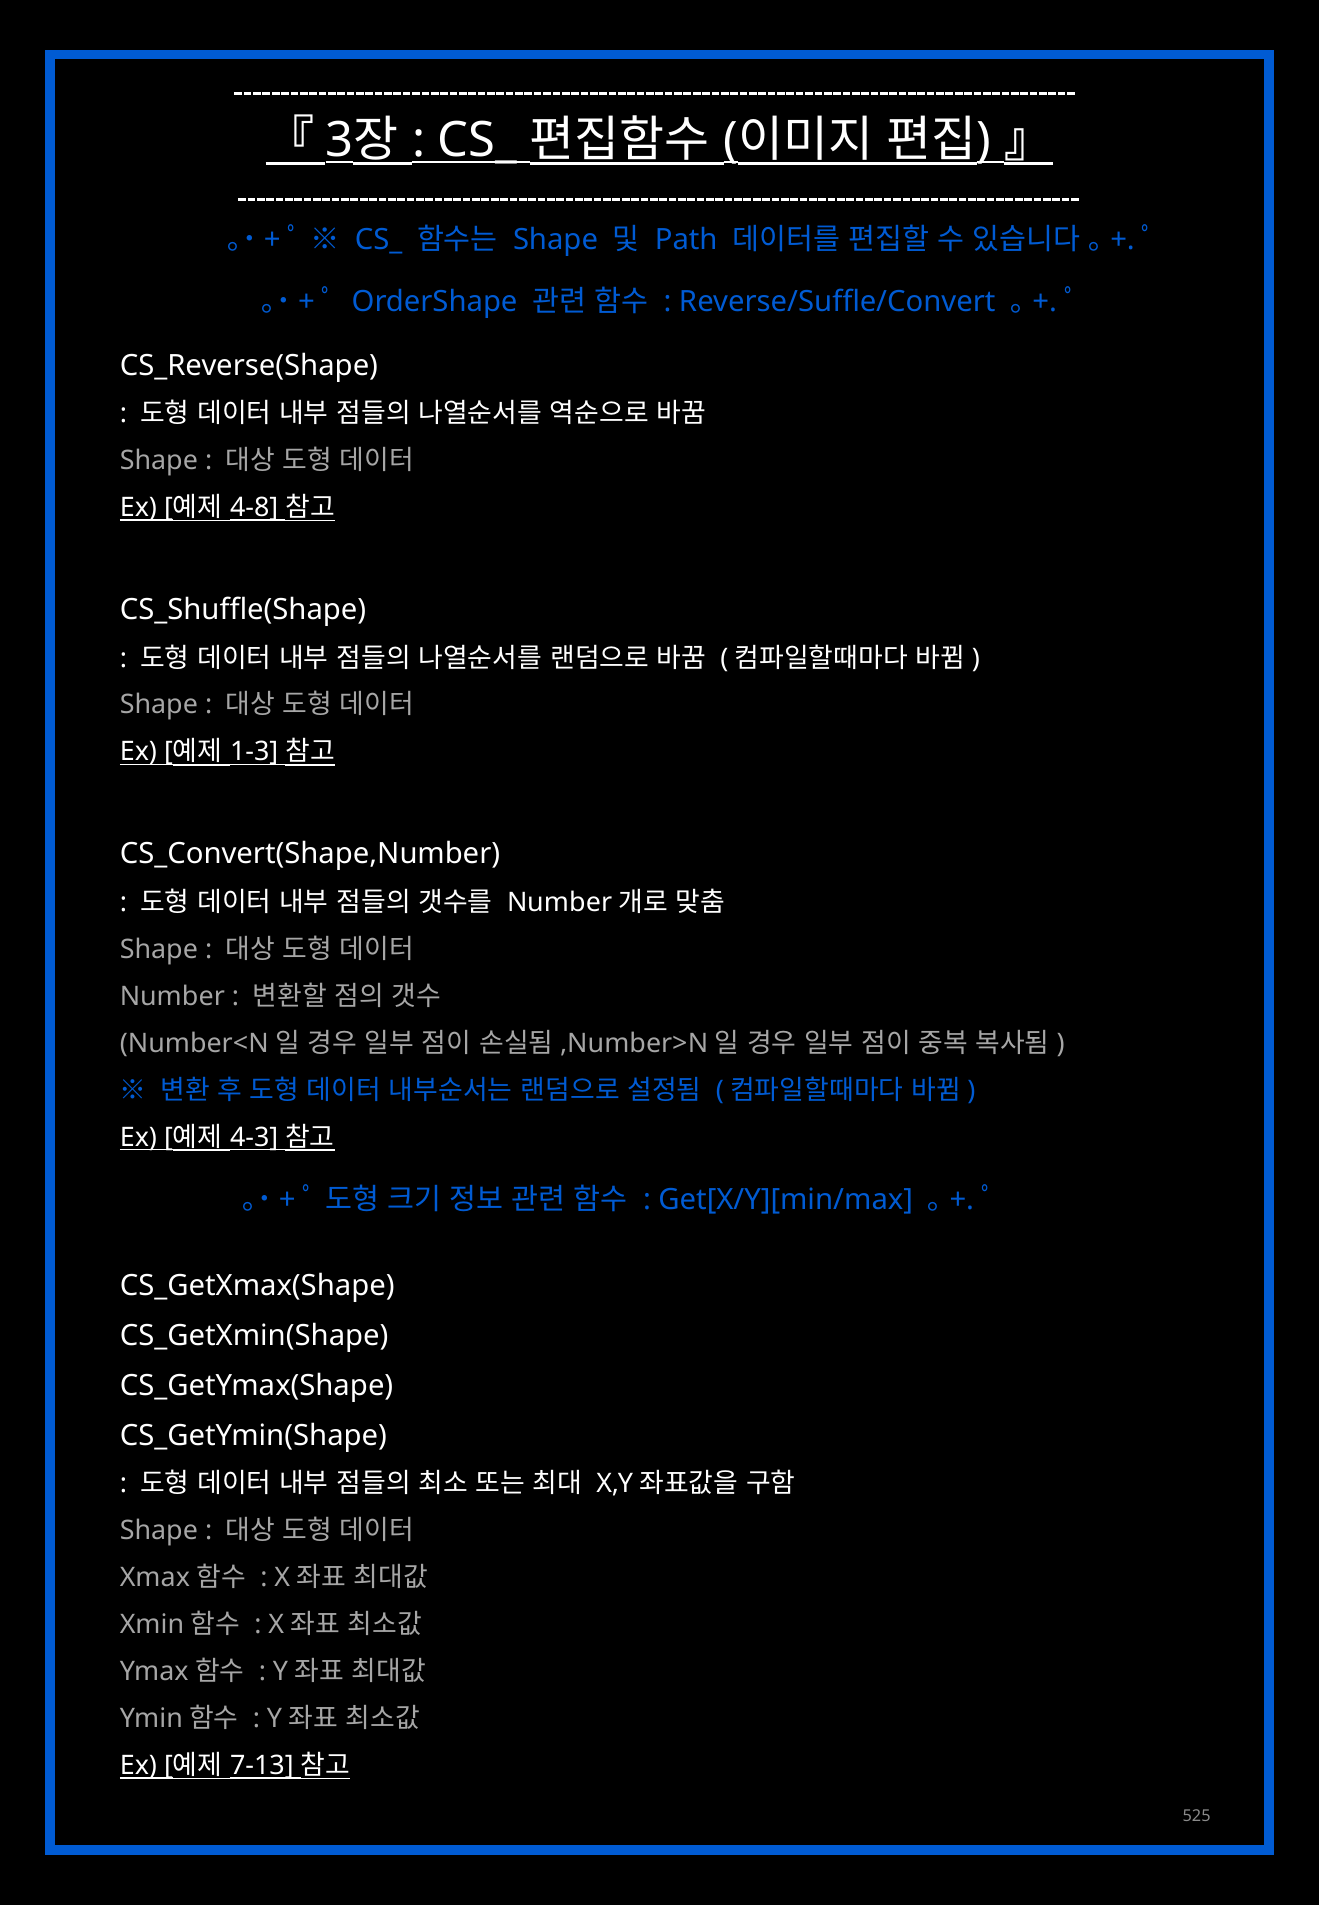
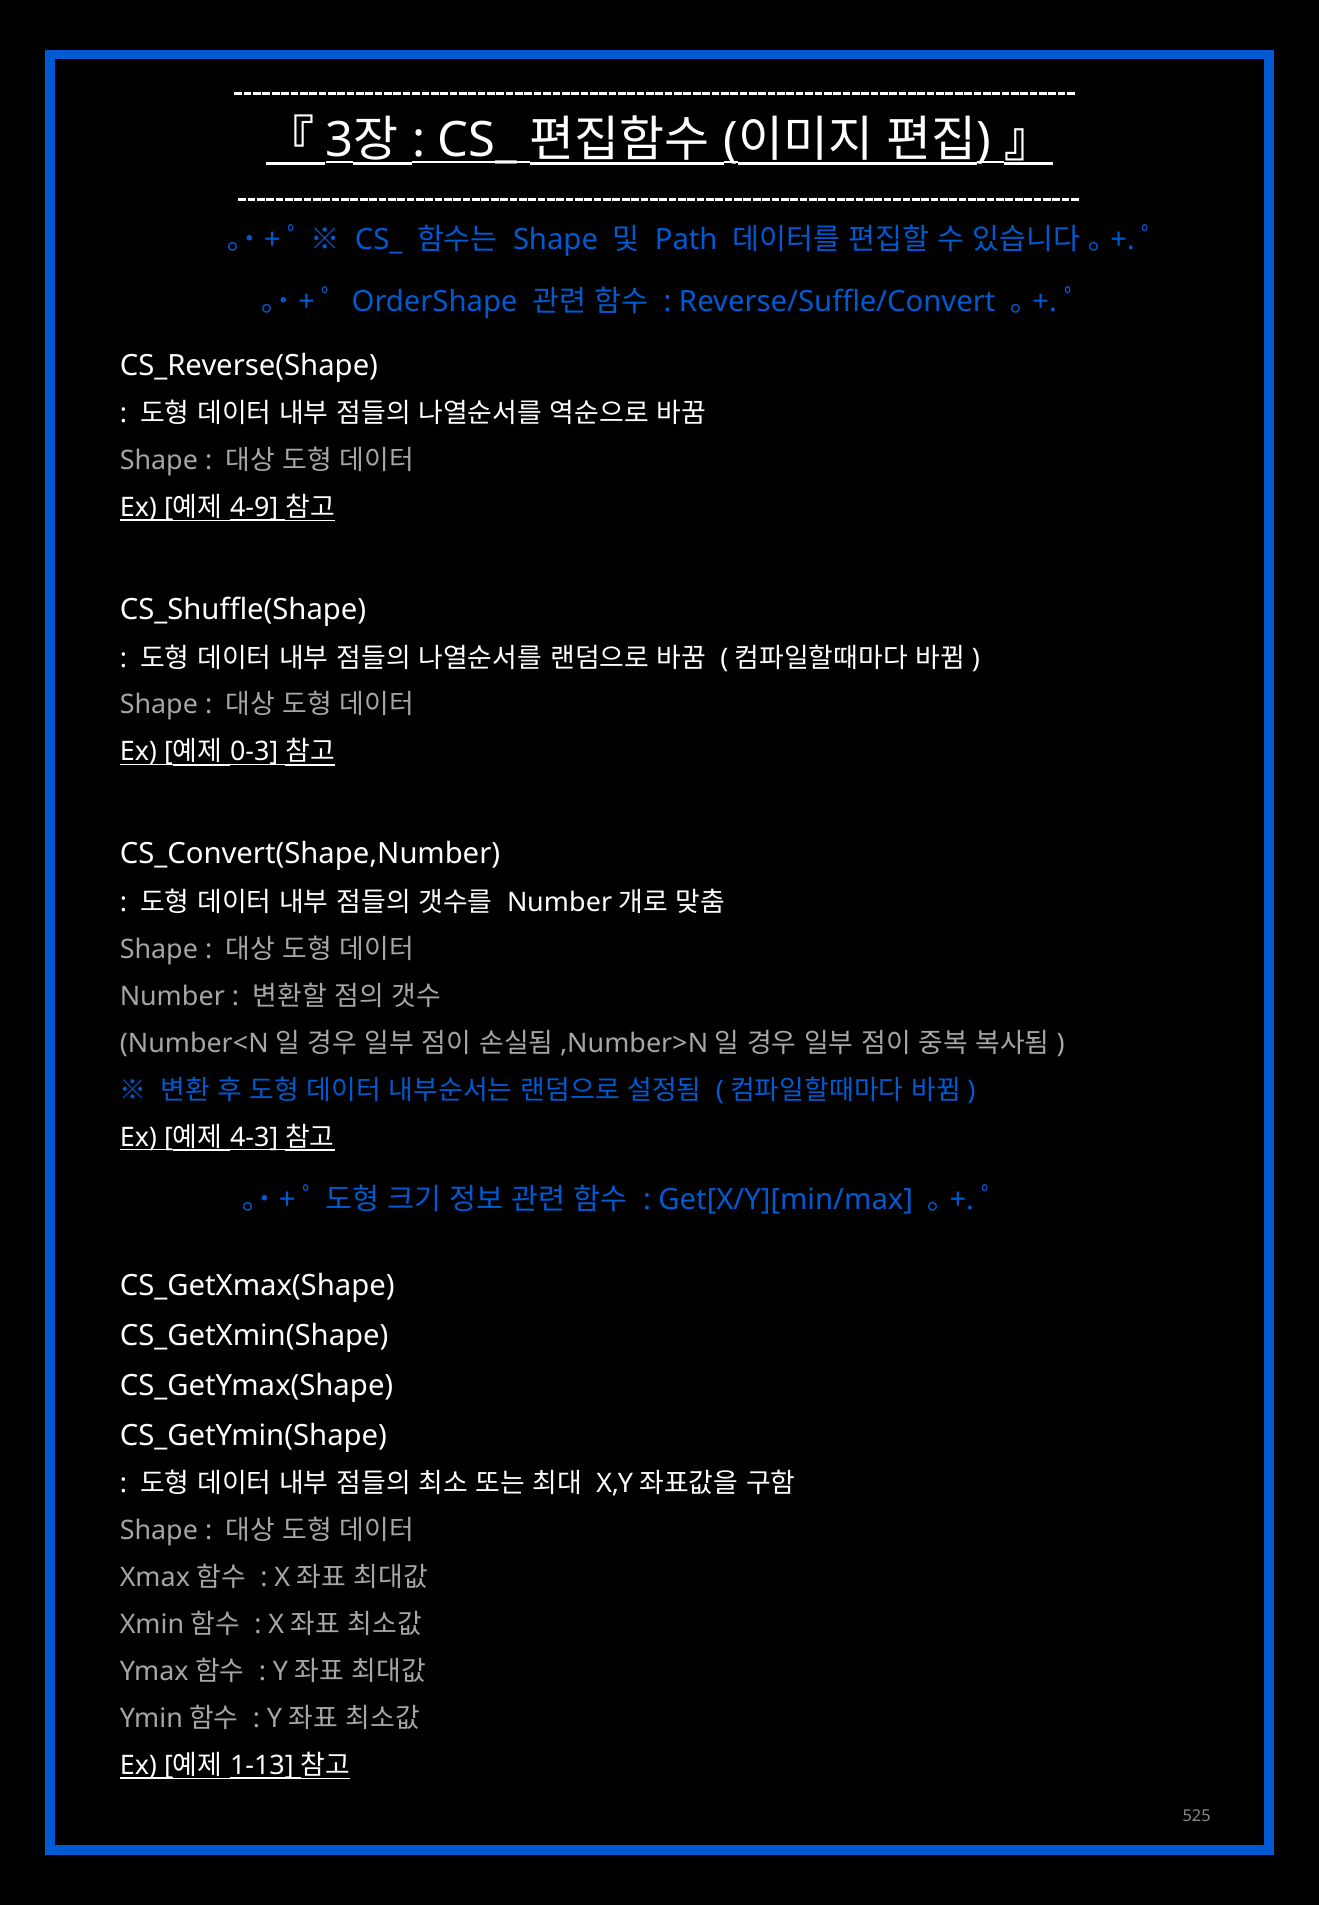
4-8: 4-8 -> 4-9 (254, 508)
1-3: 1-3 -> 0-3 (254, 752)
7-13: 7-13 -> 1-13 (262, 1766)
